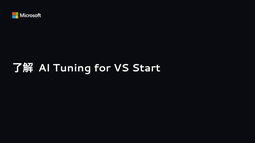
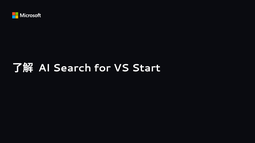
Tuning: Tuning -> Search (72, 68)
